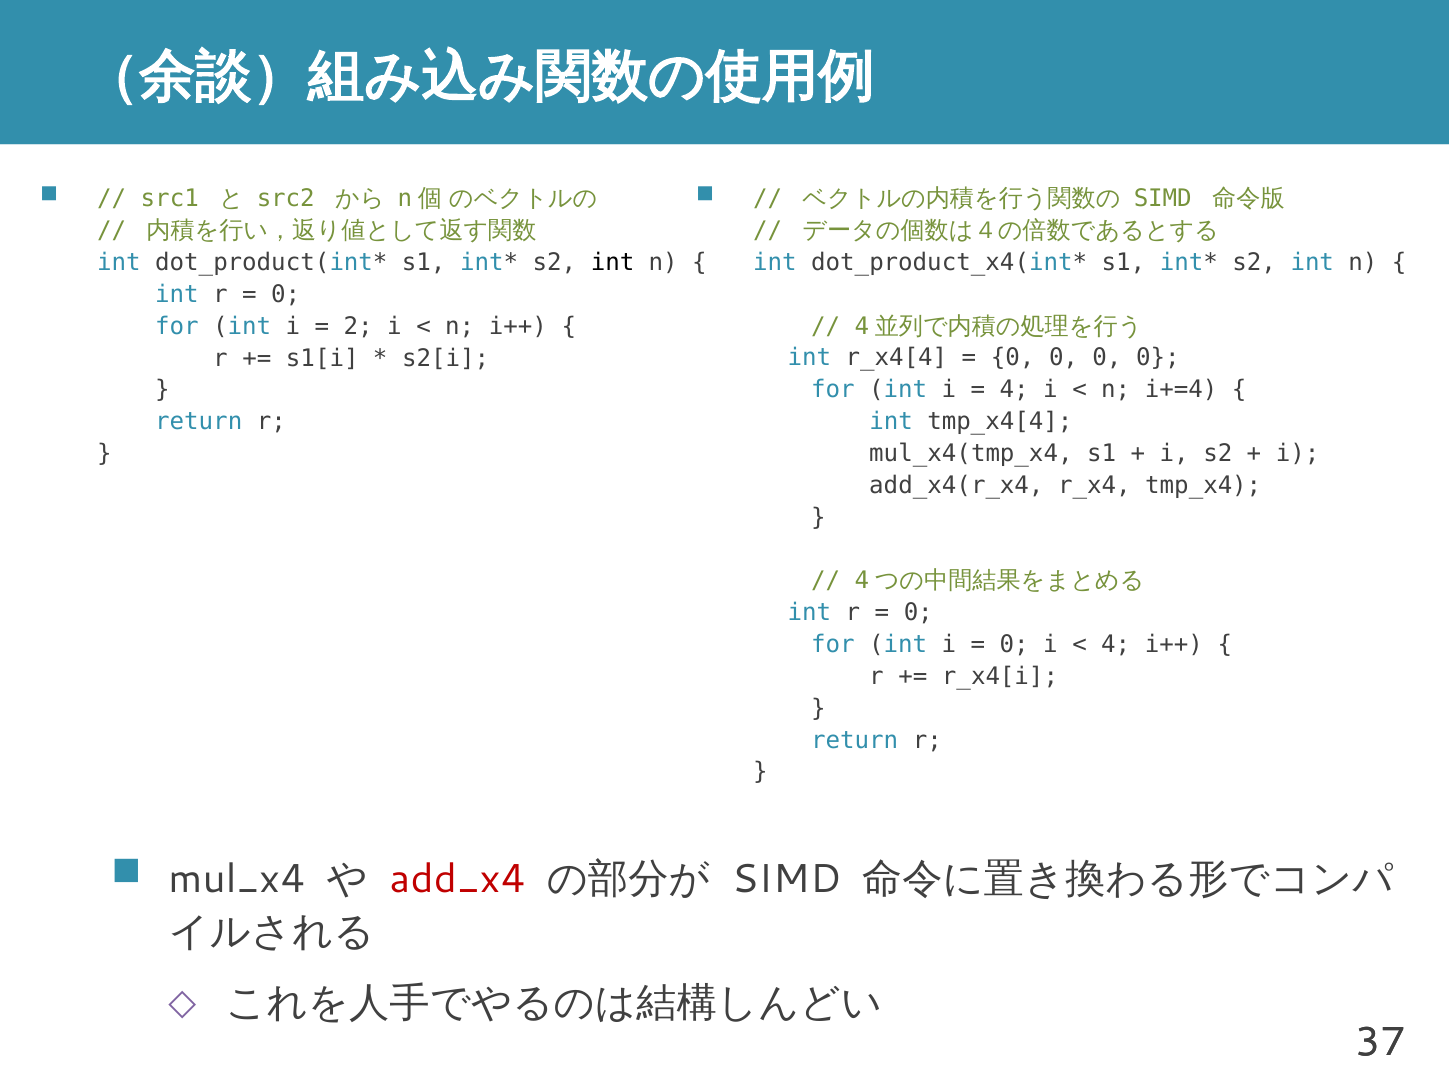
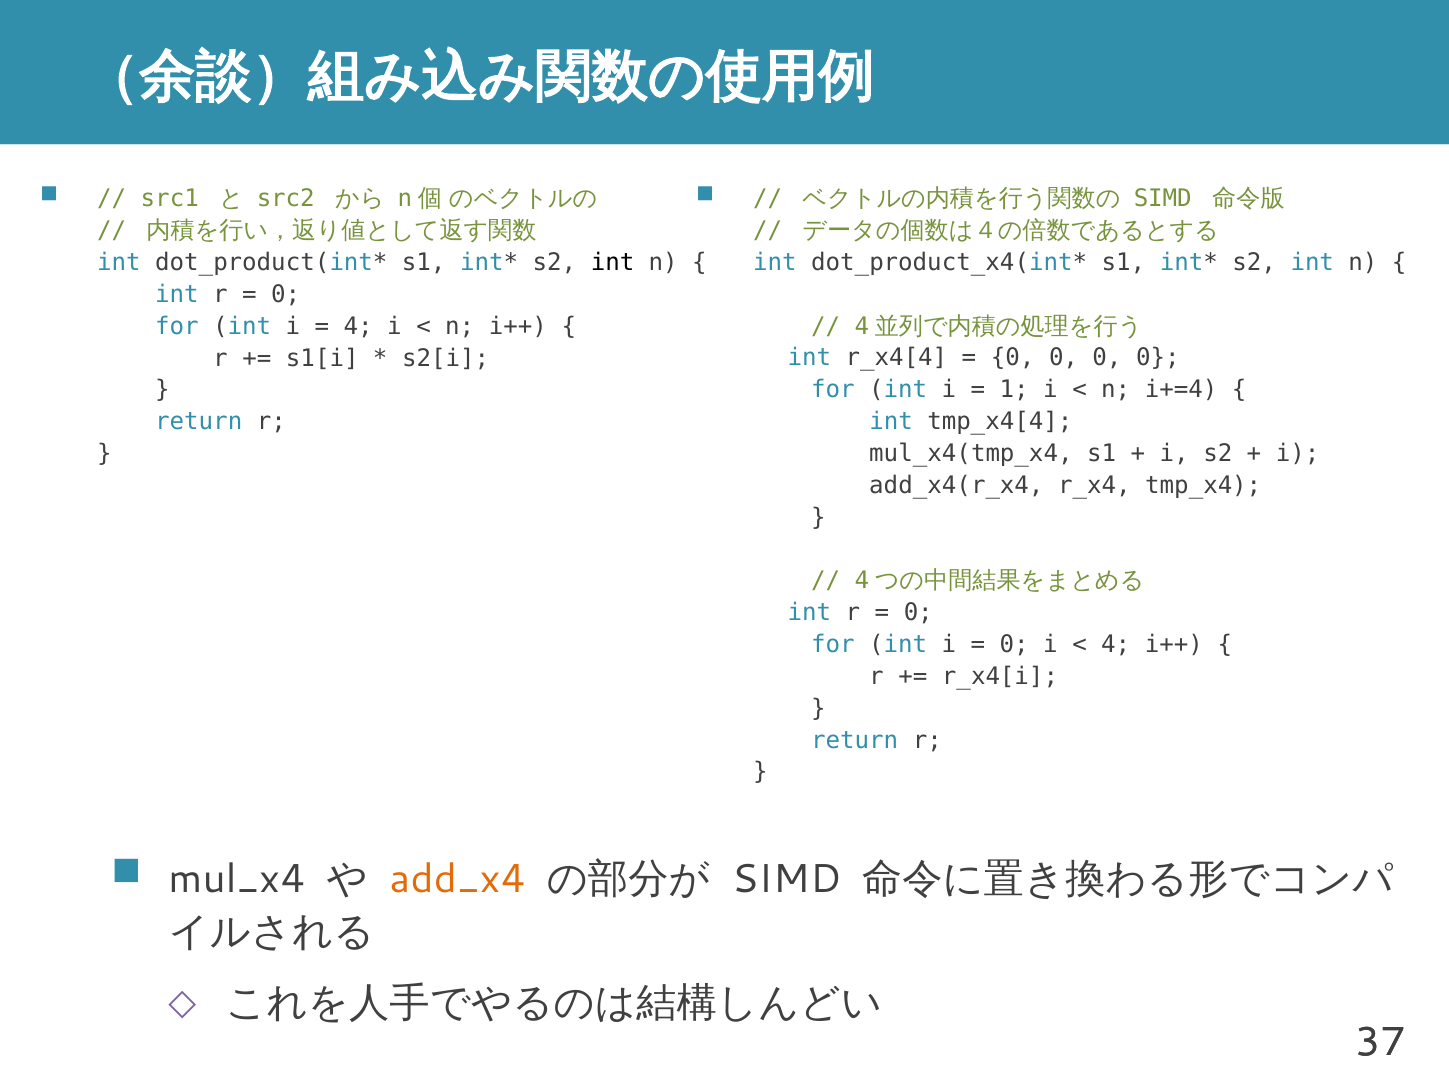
2: 2 -> 4 (358, 326)
4: 4 -> 1 (1014, 390)
add_x4 colour: red -> orange (458, 879)
